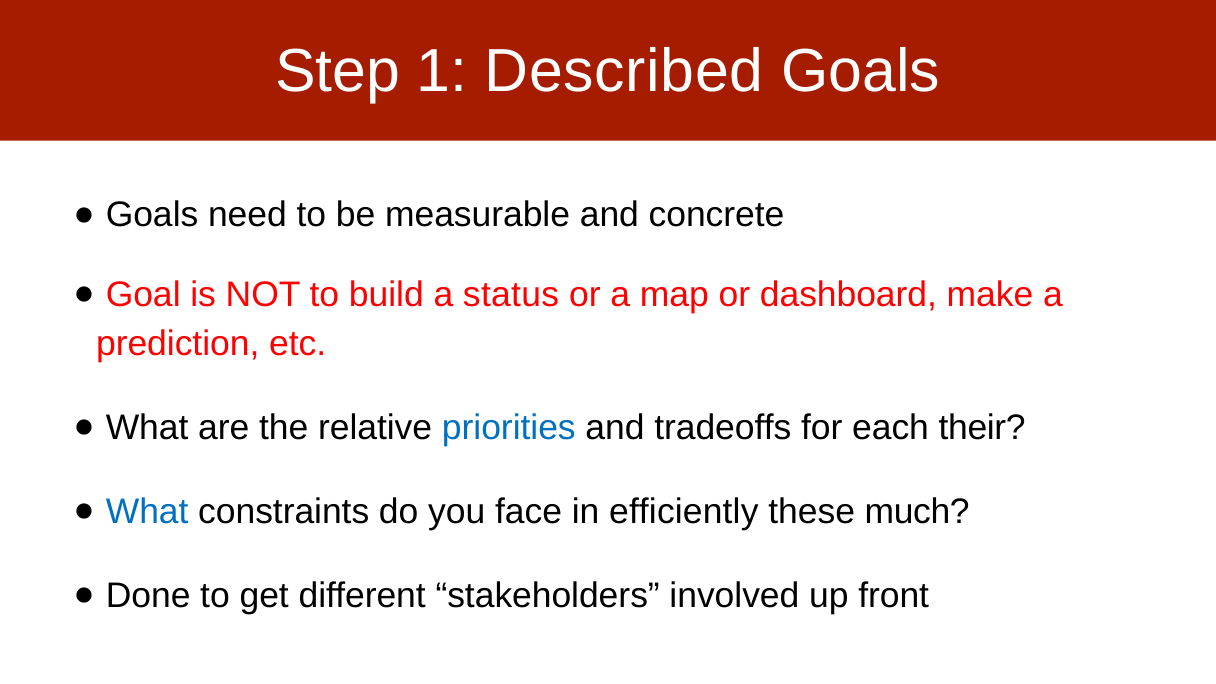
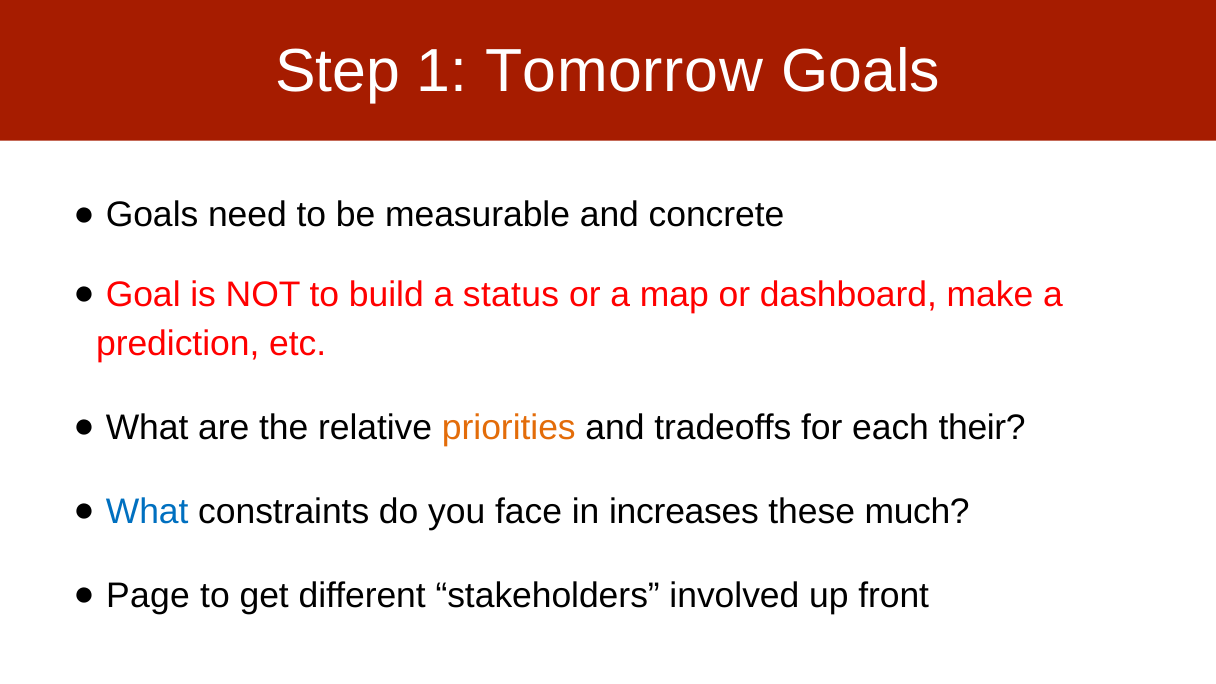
Described: Described -> Tomorrow (624, 72)
priorities colour: blue -> orange (509, 427)
efficiently: efficiently -> increases (684, 511)
Done: Done -> Page (148, 595)
